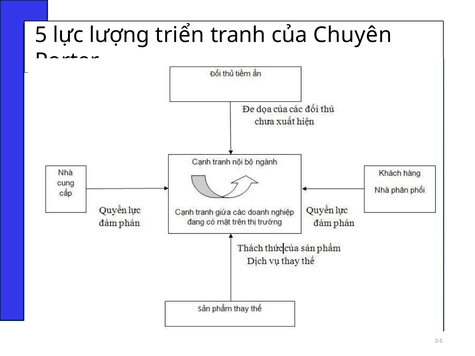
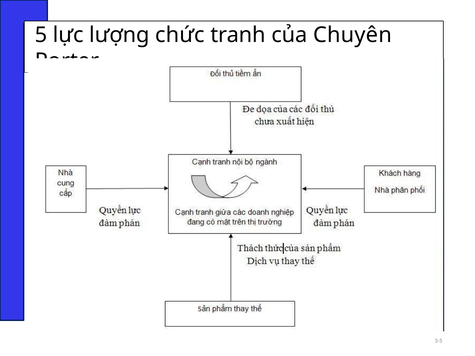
triển: triển -> chức (180, 35)
